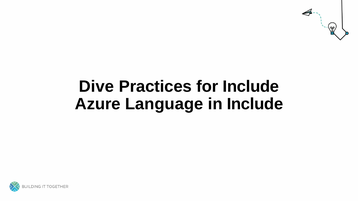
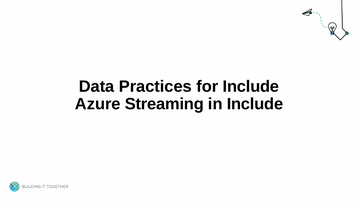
Dive: Dive -> Data (97, 87)
Language: Language -> Streaming (164, 104)
